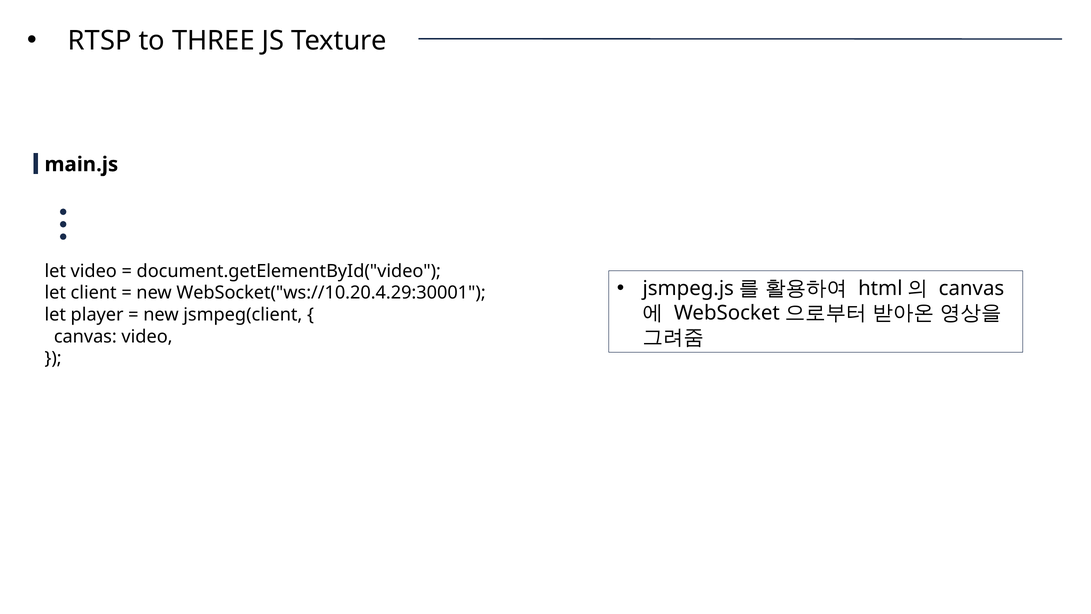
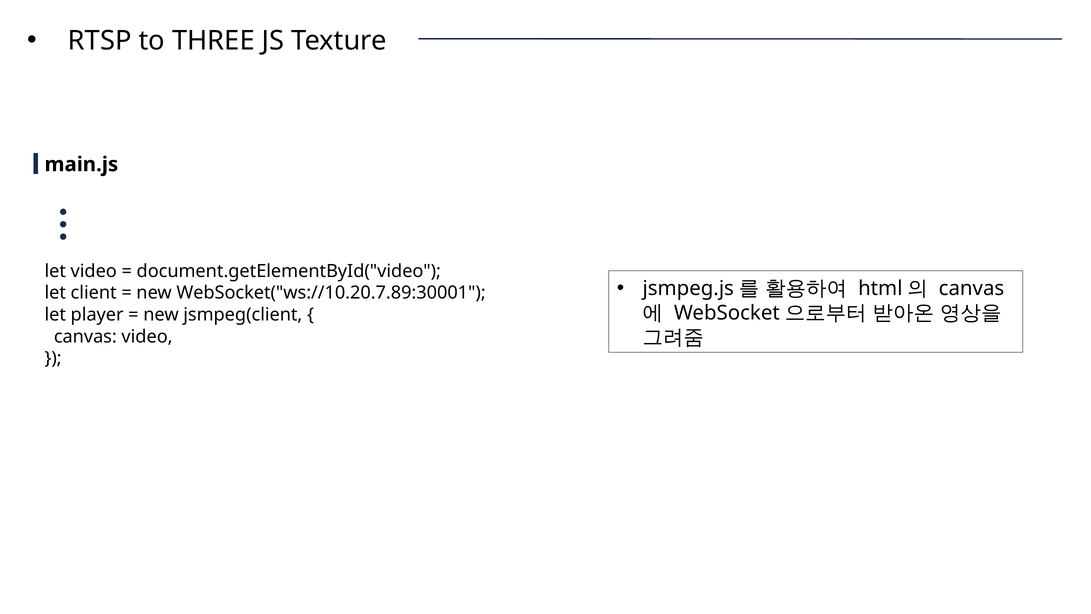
WebSocket("ws://10.20.4.29:30001: WebSocket("ws://10.20.4.29:30001 -> WebSocket("ws://10.20.7.89:30001 (331, 293)
